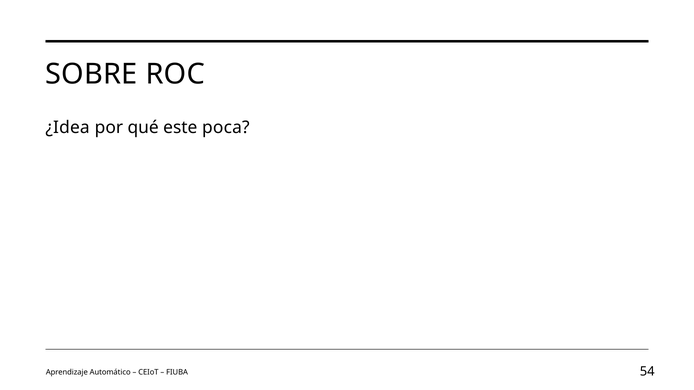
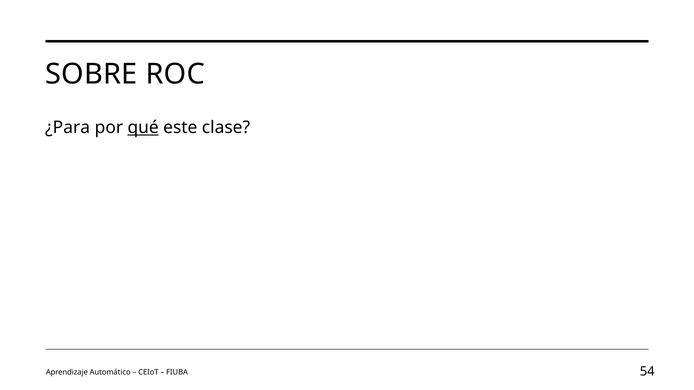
¿Idea: ¿Idea -> ¿Para (68, 128)
qué underline: none -> present (143, 128)
poca: poca -> clase (226, 128)
